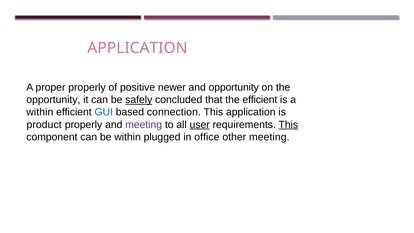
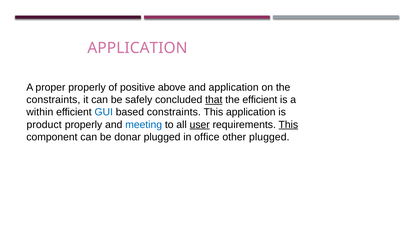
newer: newer -> above (172, 87)
and opportunity: opportunity -> application (234, 87)
opportunity: opportunity -> constraints (53, 100)
safely underline: present -> none (139, 100)
that underline: none -> present (214, 100)
based connection: connection -> constraints (174, 112)
meeting colour: purple -> blue (144, 125)
be within: within -> donar (128, 137)
other meeting: meeting -> plugged (269, 137)
